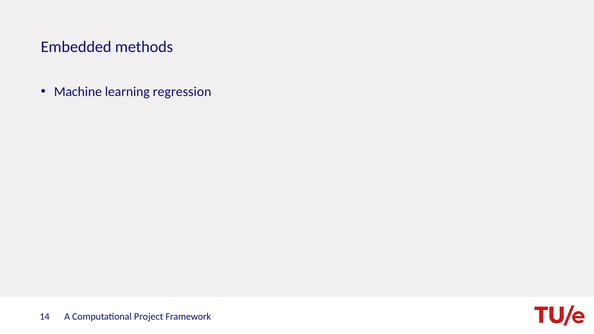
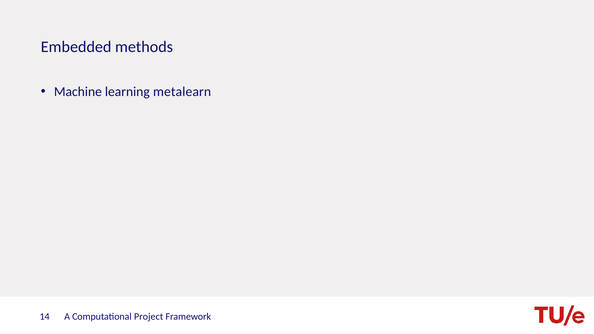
regression: regression -> metalearn (182, 92)
